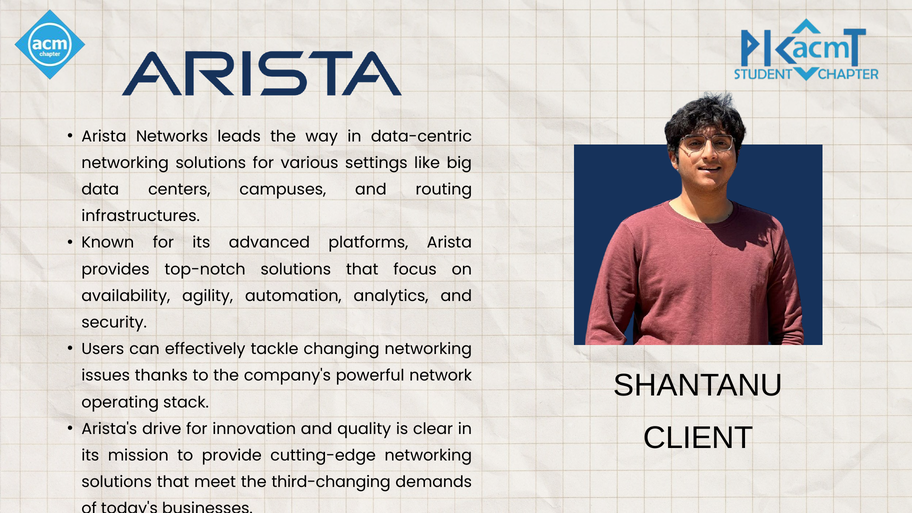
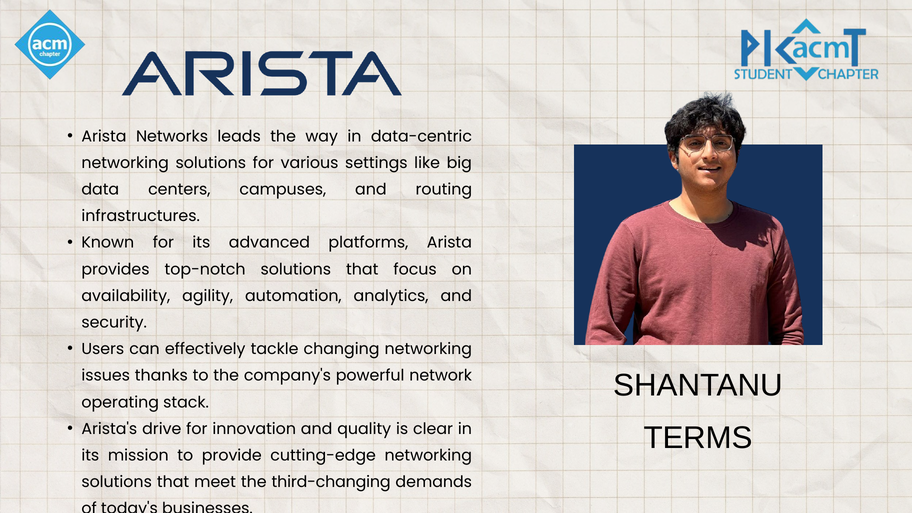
CLIENT: CLIENT -> TERMS (698, 438)
